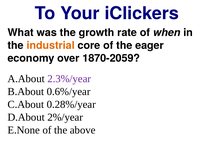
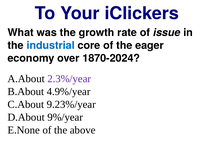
when: when -> issue (167, 33)
industrial colour: orange -> blue (51, 46)
1870-2059: 1870-2059 -> 1870-2024 (111, 58)
0.6%/year: 0.6%/year -> 4.9%/year (69, 92)
0.28%/year: 0.28%/year -> 9.23%/year (71, 105)
2%/year: 2%/year -> 9%/year (65, 118)
